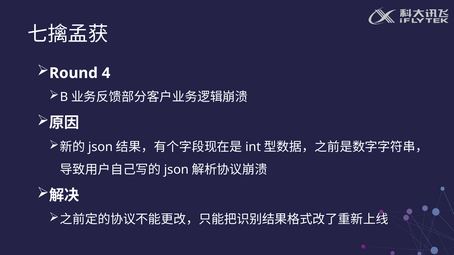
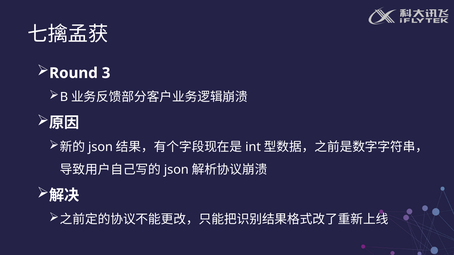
4: 4 -> 3 (106, 73)
